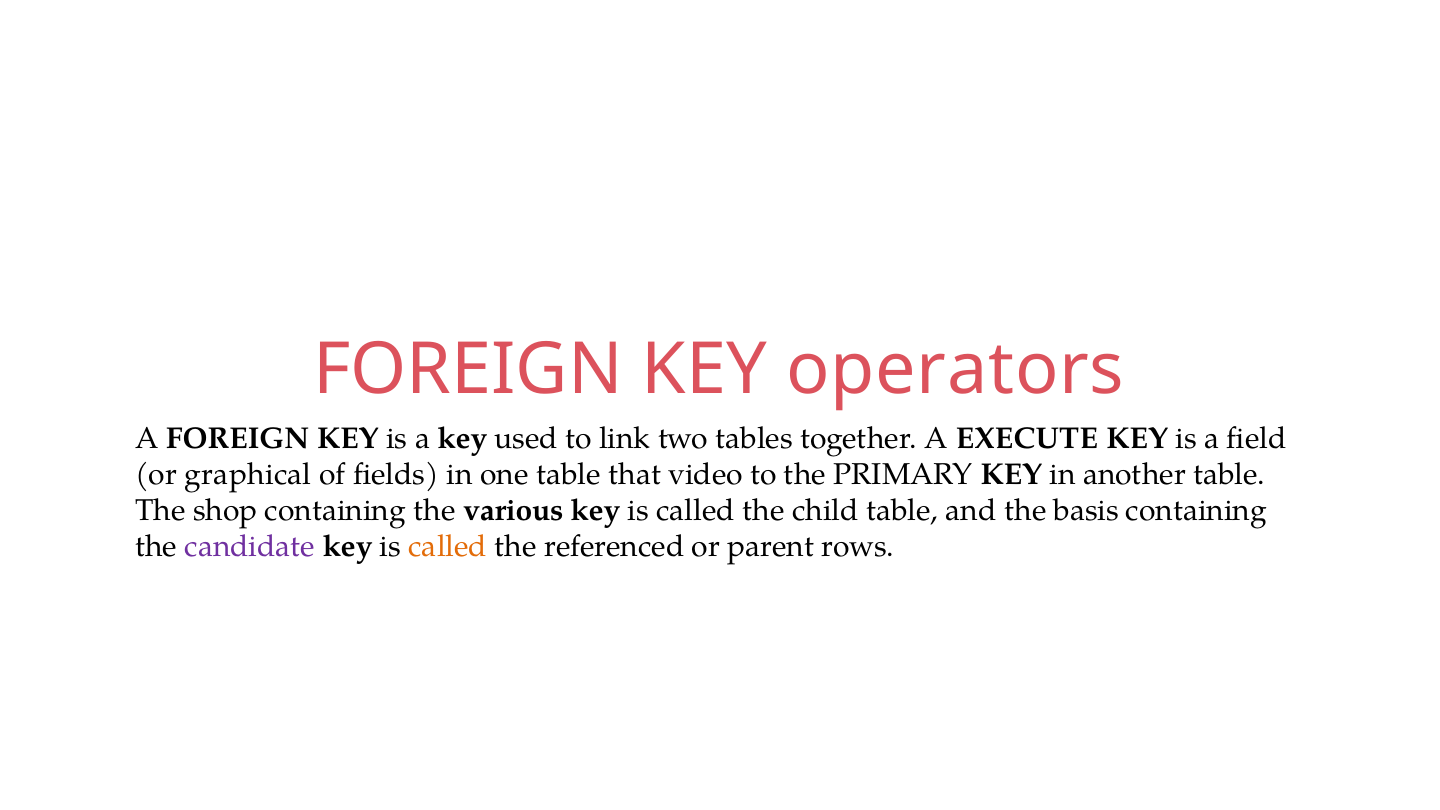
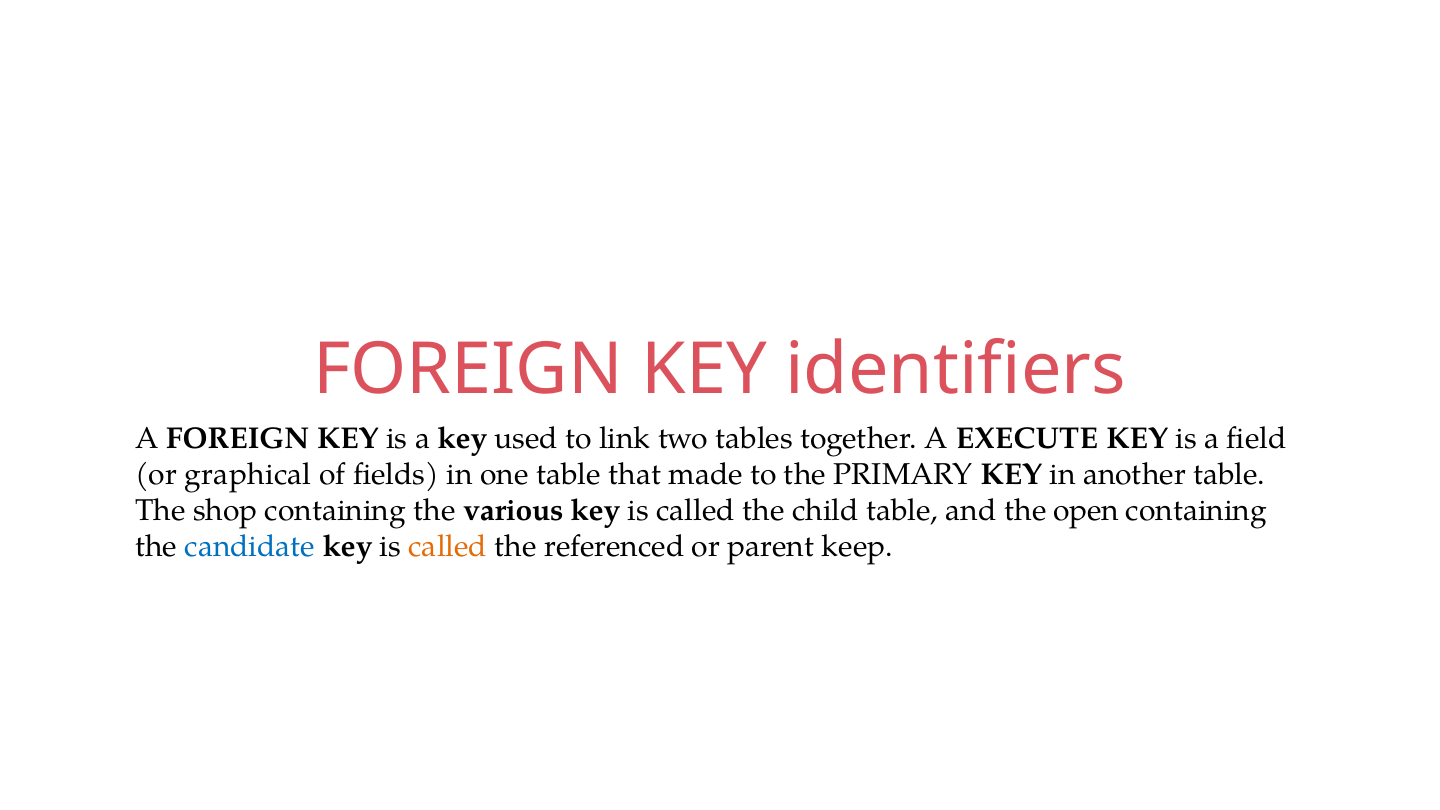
operators: operators -> identifiers (956, 370)
video: video -> made (706, 474)
basis: basis -> open (1086, 510)
candidate colour: purple -> blue (250, 546)
rows: rows -> keep (858, 546)
